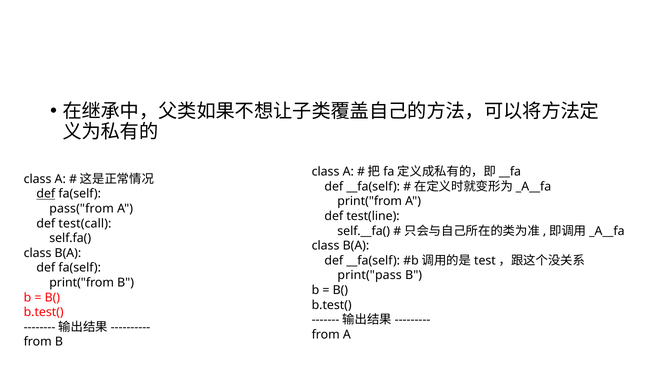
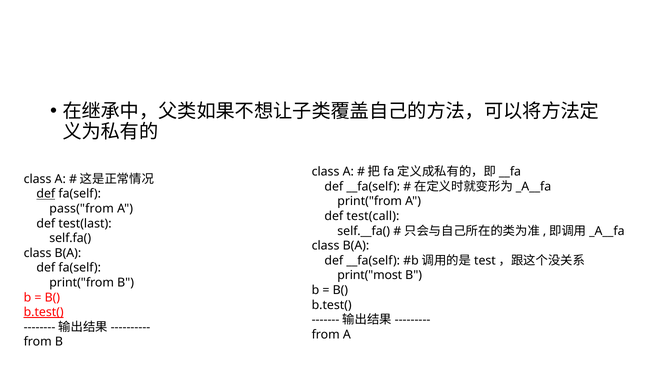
test(line: test(line -> test(call (373, 216)
test(call: test(call -> test(last (85, 224)
print("pass: print("pass -> print("most (370, 275)
b.test( underline: none -> present (44, 312)
